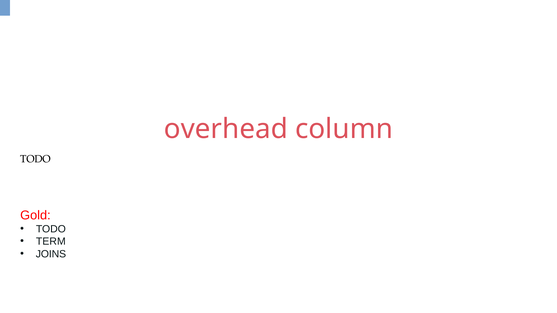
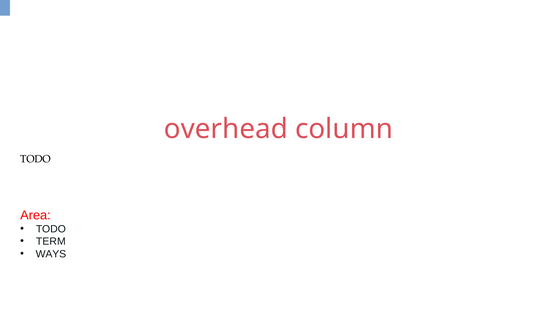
Gold: Gold -> Area (35, 215)
JOINS: JOINS -> WAYS (51, 254)
